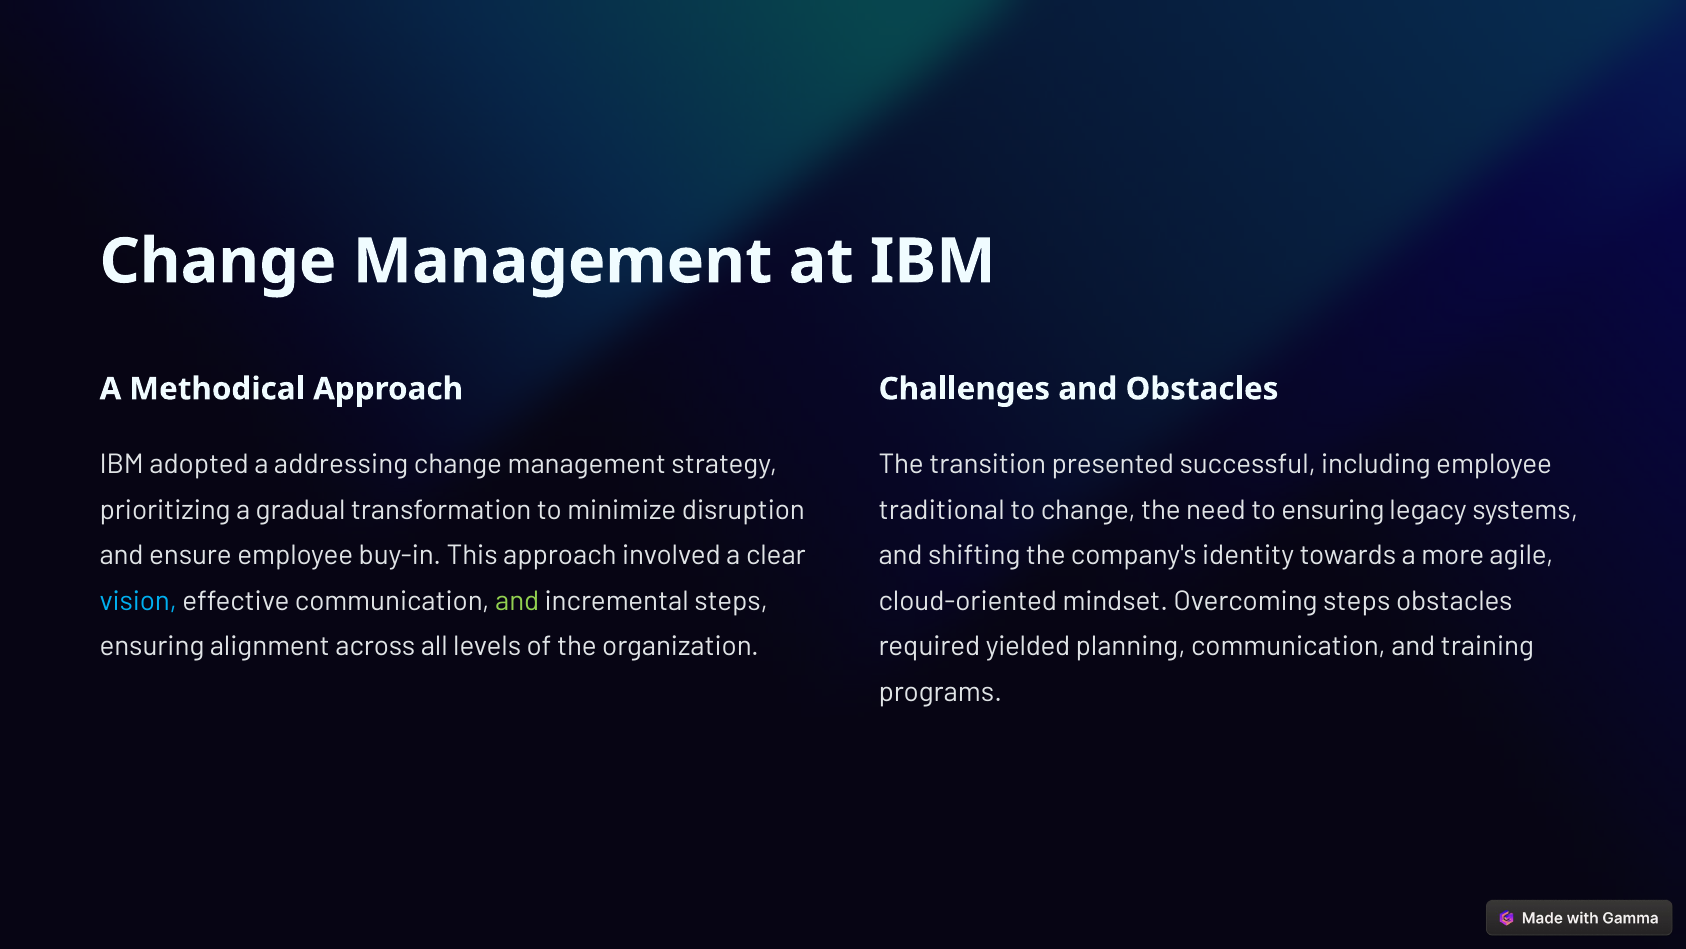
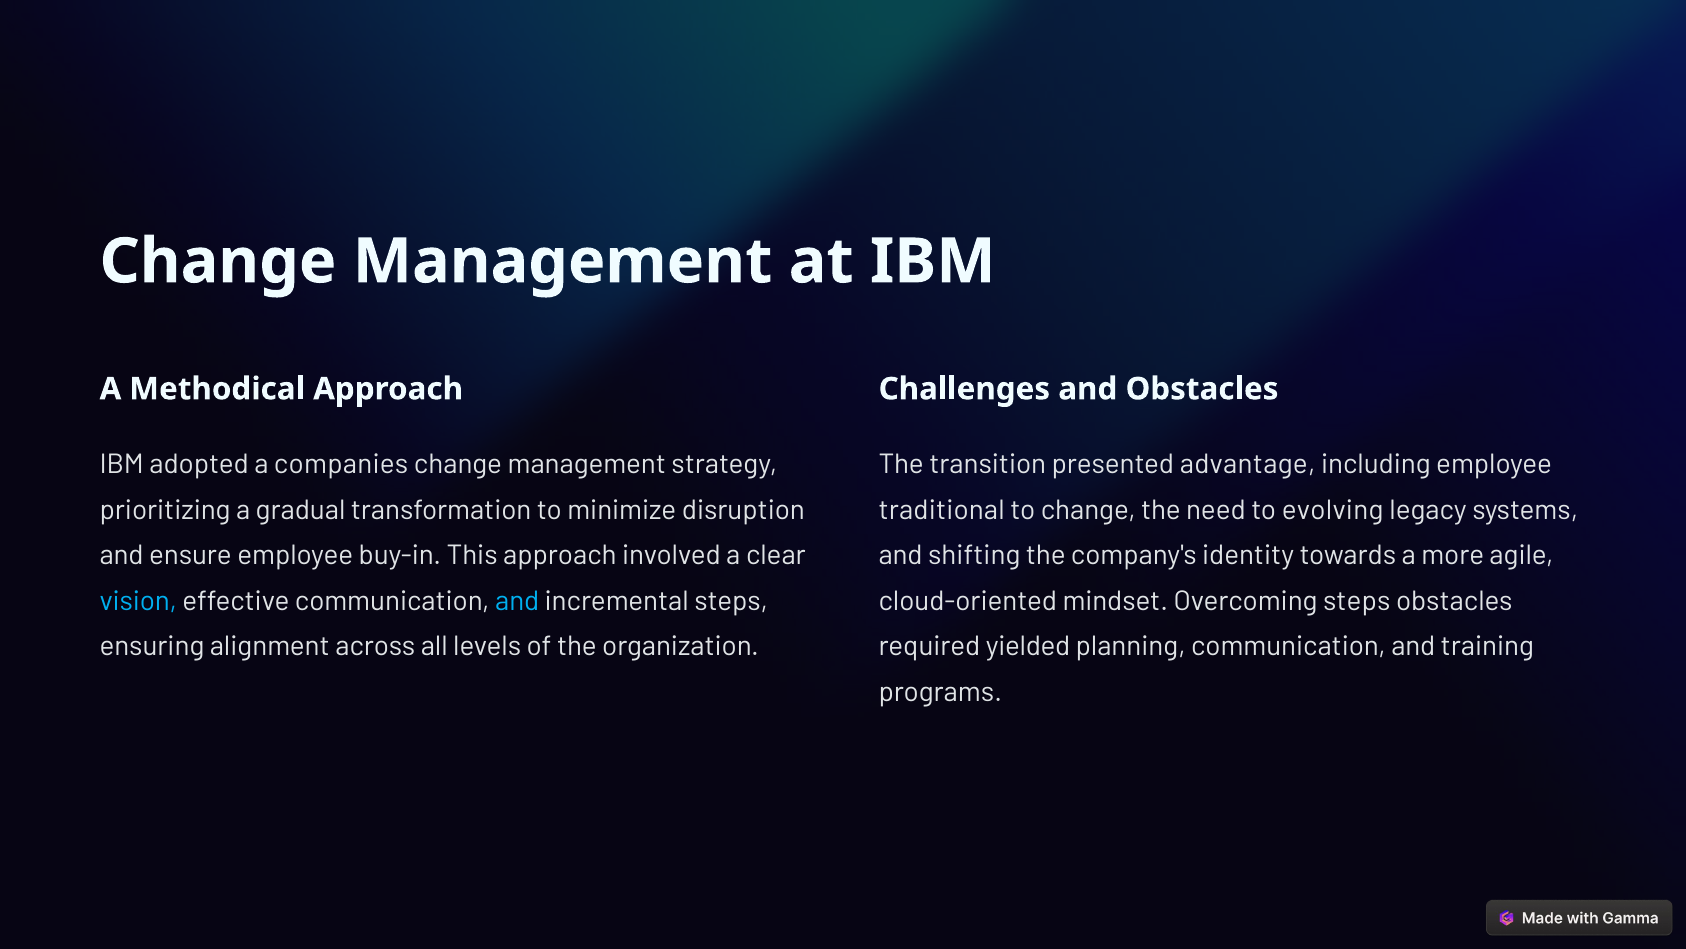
addressing: addressing -> companies (341, 464)
successful: successful -> advantage (1248, 464)
to ensuring: ensuring -> evolving (1333, 510)
and colour: light green -> light blue (517, 601)
